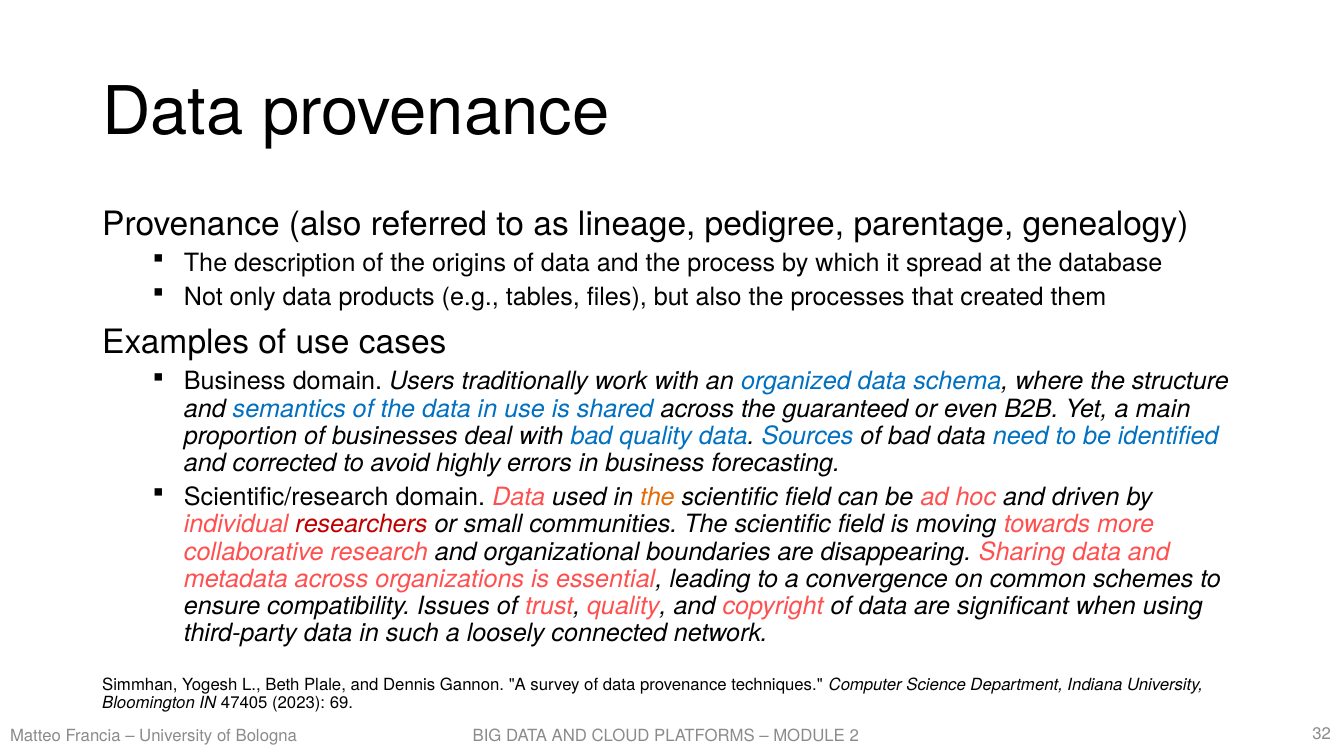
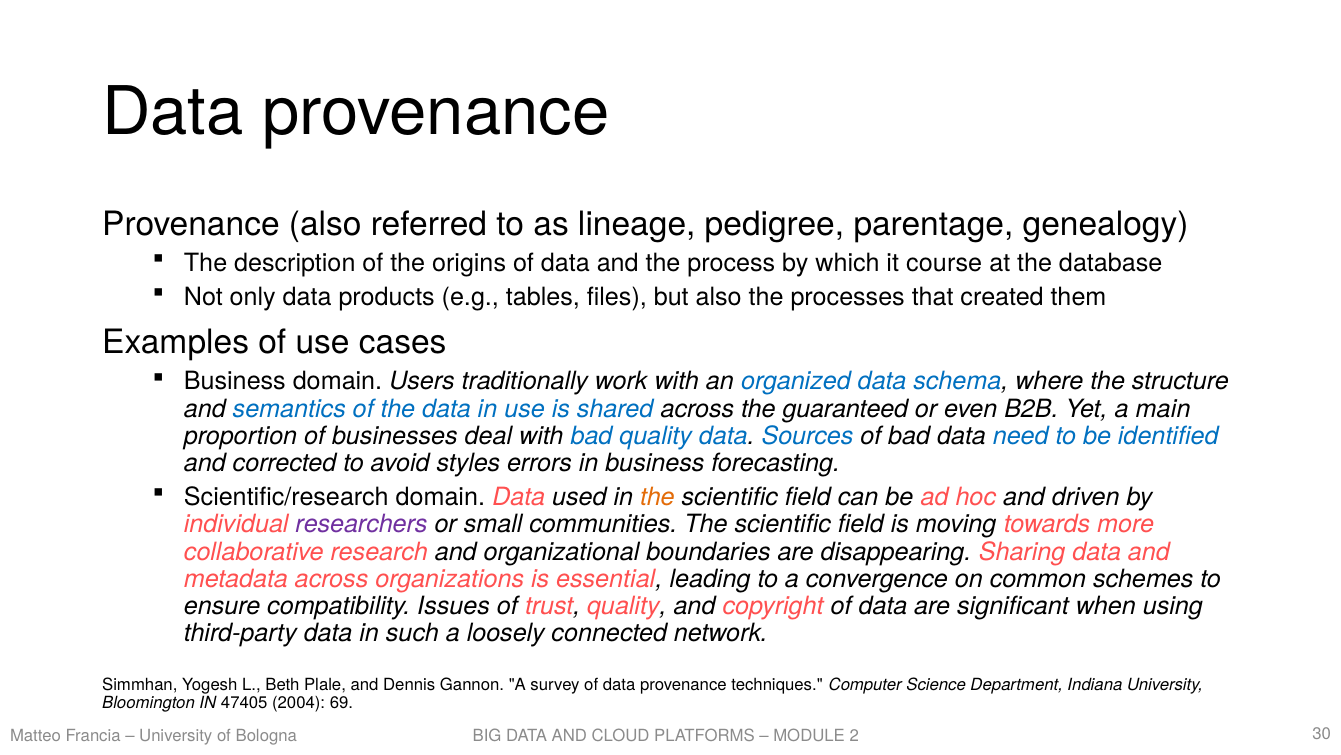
spread: spread -> course (944, 263)
highly: highly -> styles (468, 463)
researchers colour: red -> purple (361, 524)
2023: 2023 -> 2004 (299, 702)
32: 32 -> 30 (1322, 733)
